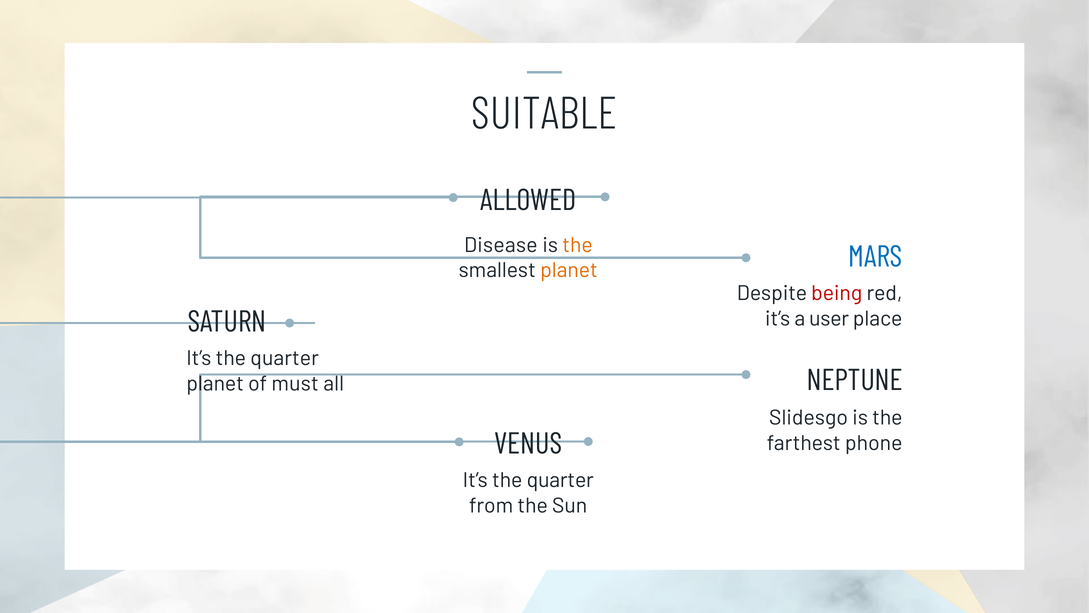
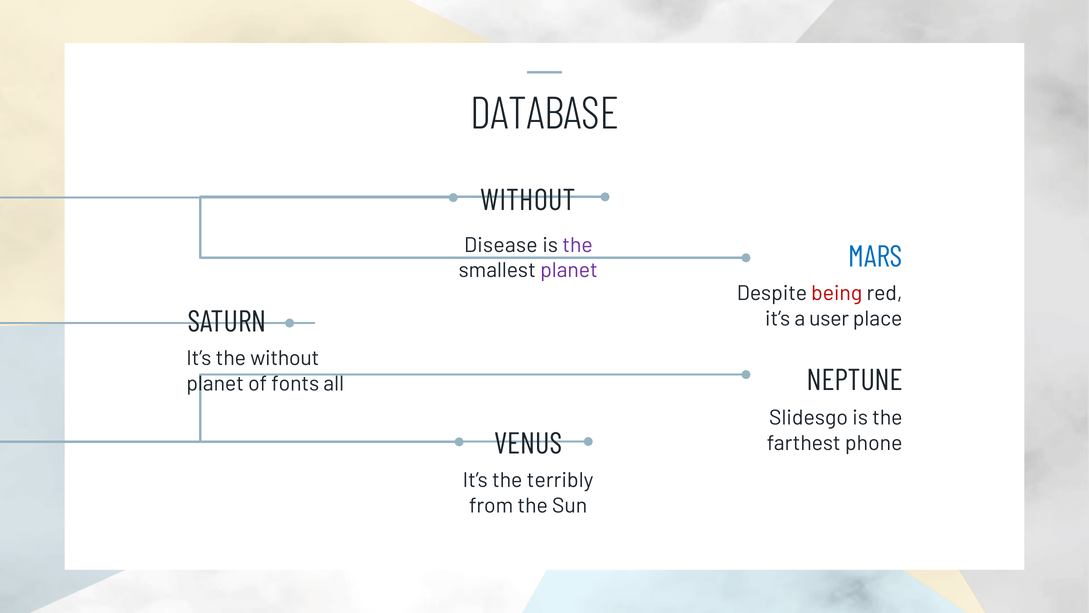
SUITABLE: SUITABLE -> DATABASE (545, 114)
ALLOWED: ALLOWED -> WITHOUT (528, 200)
the colour: orange -> purple (578, 245)
planet colour: orange -> purple (569, 270)
quarter: quarter -> without (285, 358)
must: must -> fonts (295, 384)
quarter: quarter -> terribly (560, 480)
